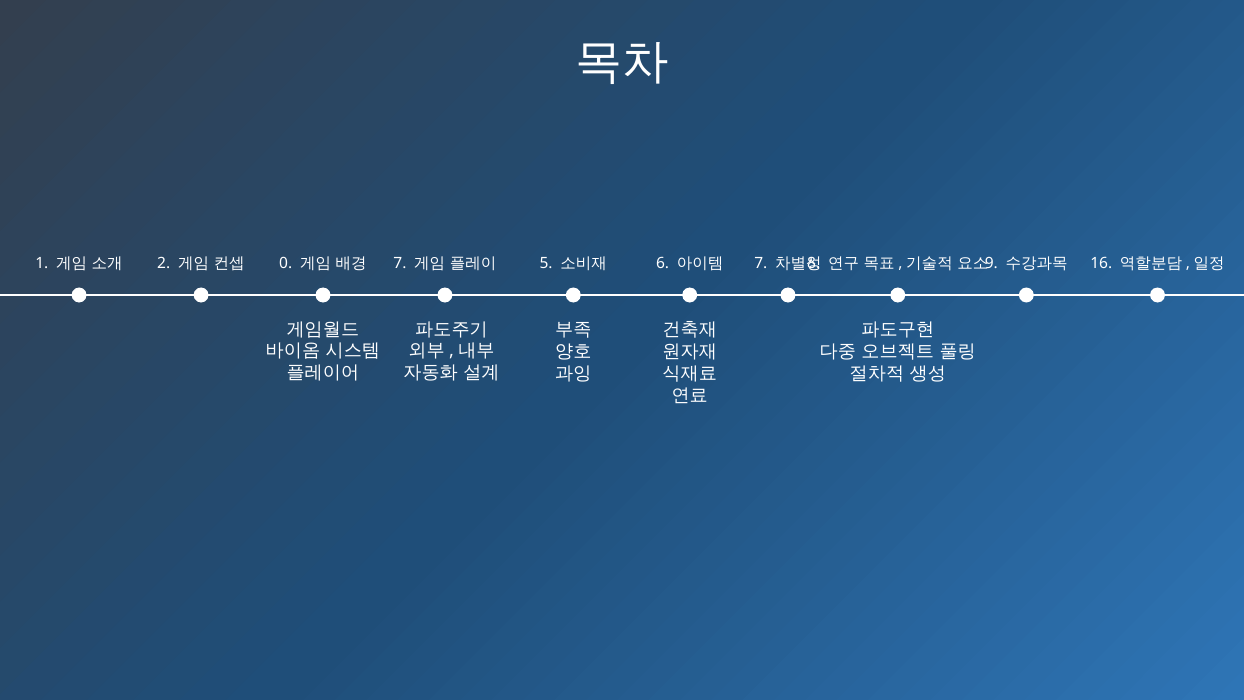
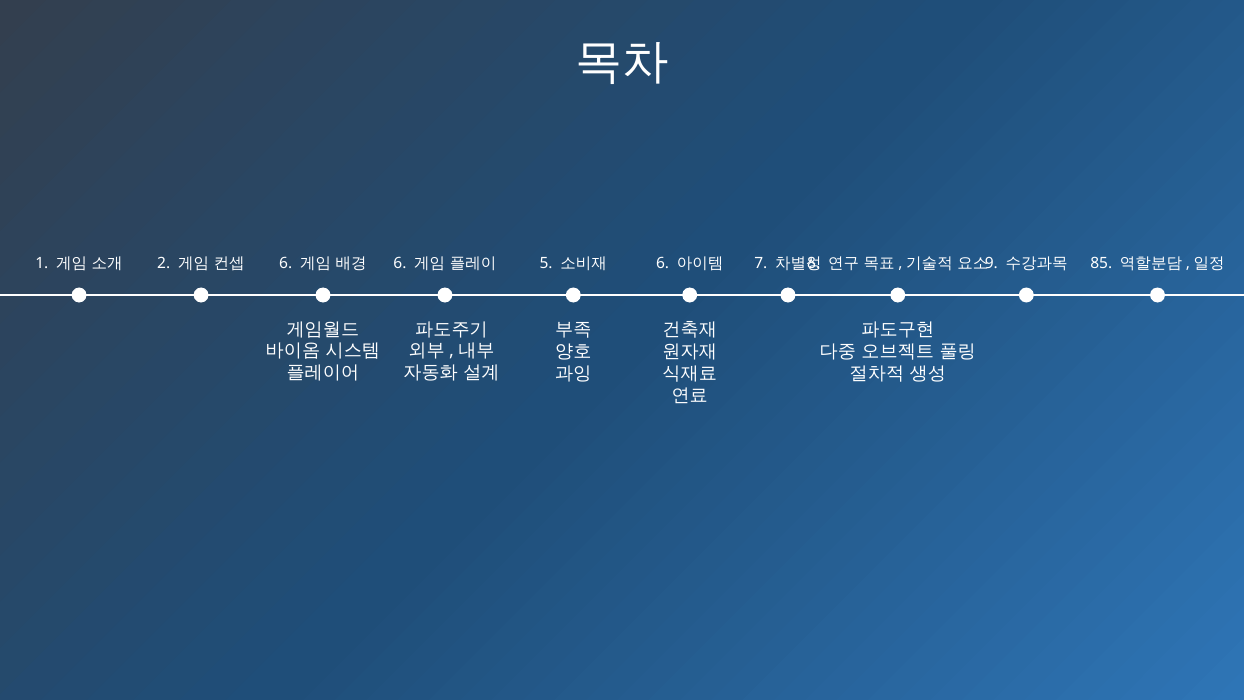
0: 0 -> 6 (286, 263)
7: 7 -> 6 (400, 263)
16: 16 -> 85 (1101, 263)
